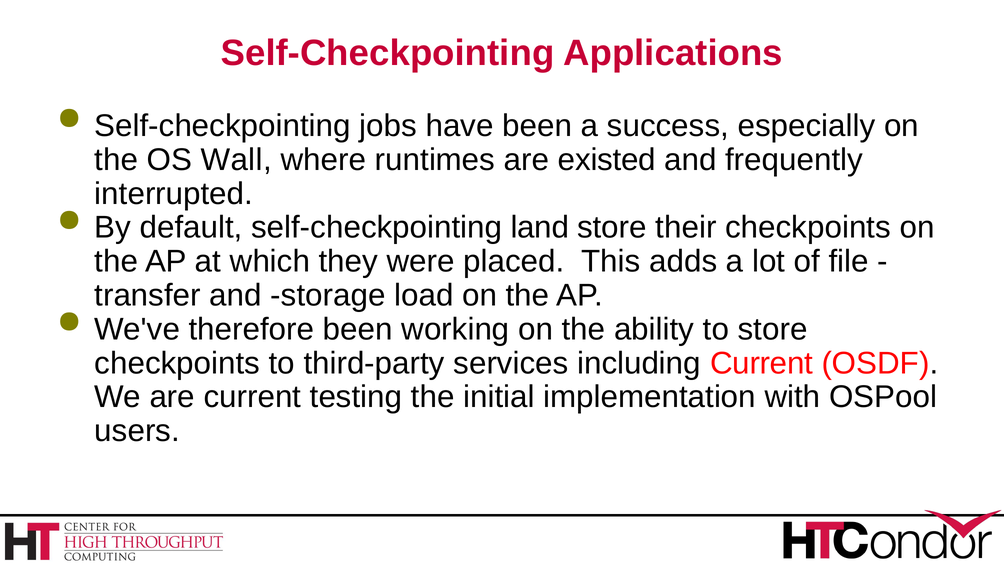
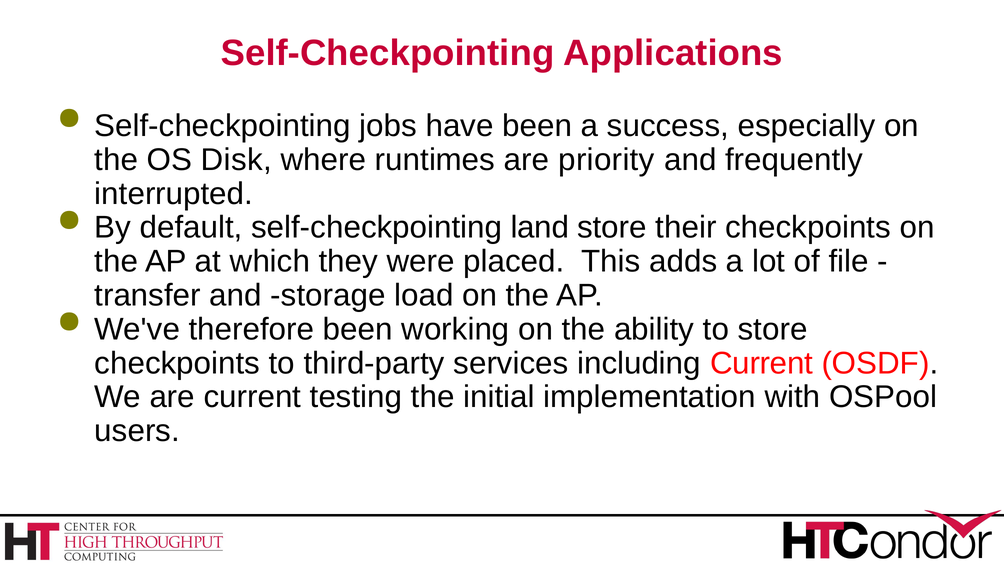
Wall: Wall -> Disk (236, 160)
existed: existed -> priority (607, 160)
